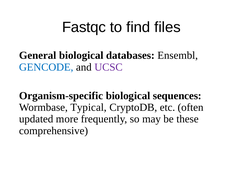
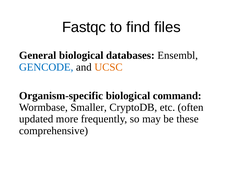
UCSC colour: purple -> orange (109, 67)
sequences: sequences -> command (177, 96)
Typical: Typical -> Smaller (89, 107)
